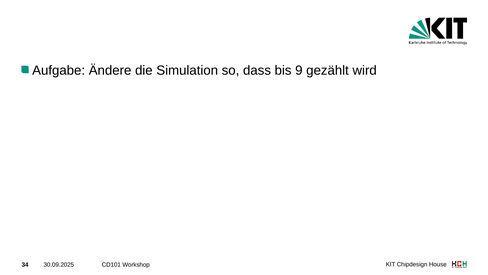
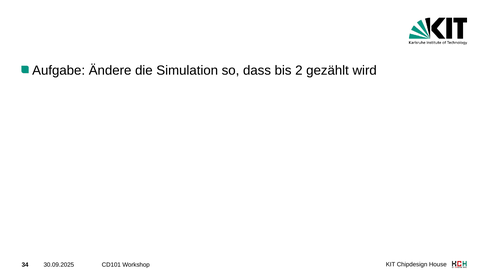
9: 9 -> 2 (299, 70)
